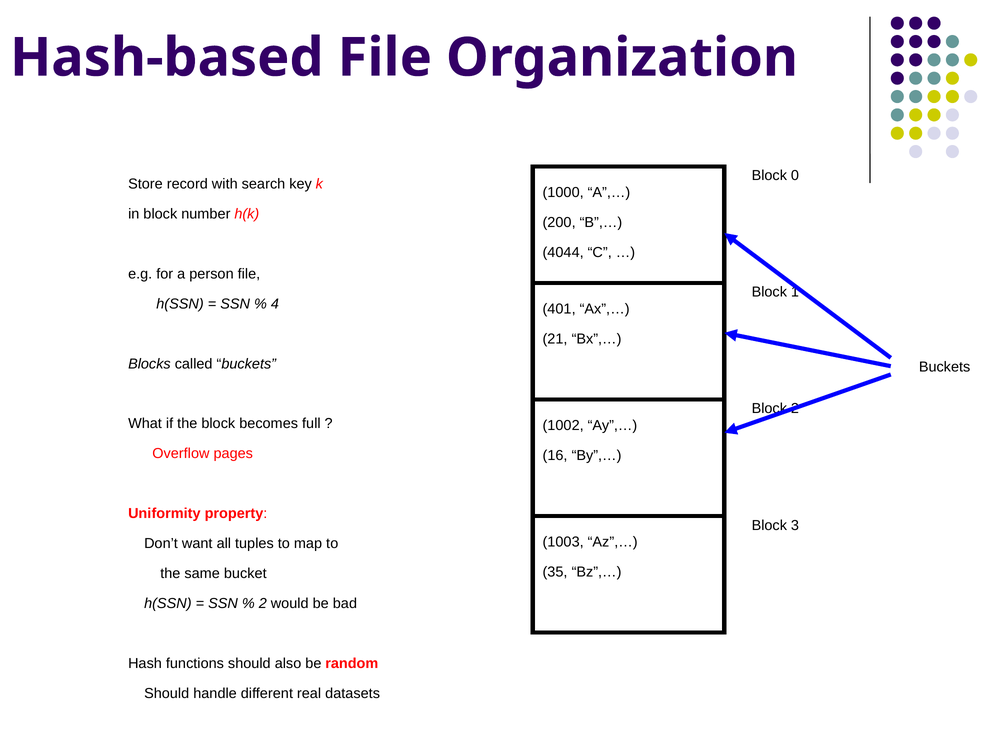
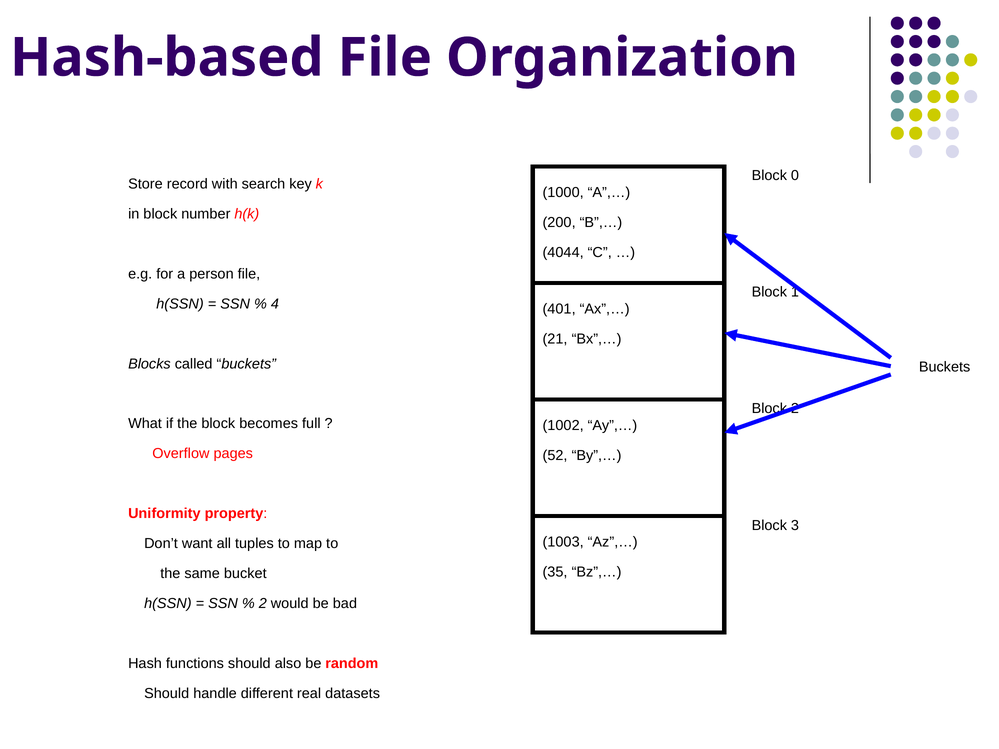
16: 16 -> 52 (555, 456)
